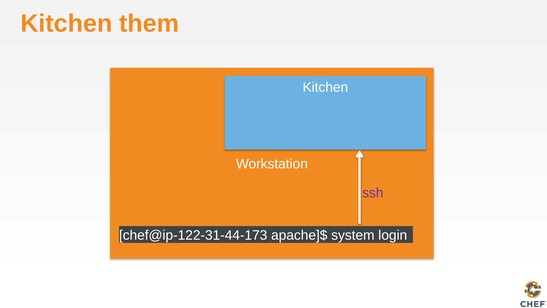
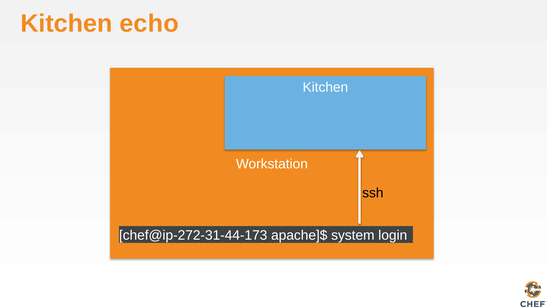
them: them -> echo (149, 24)
ssh colour: purple -> black (373, 193)
chef@ip-122-31-44-173: chef@ip-122-31-44-173 -> chef@ip-272-31-44-173 (193, 235)
